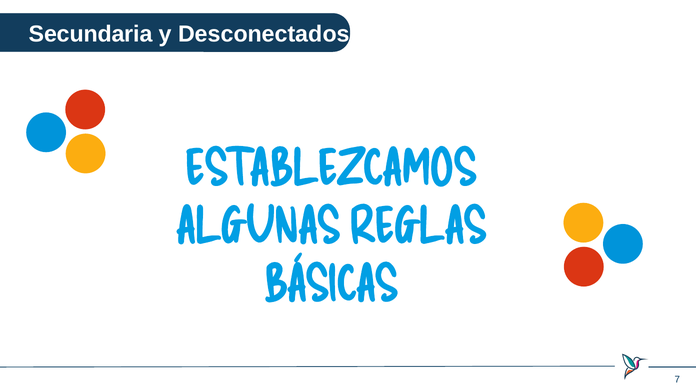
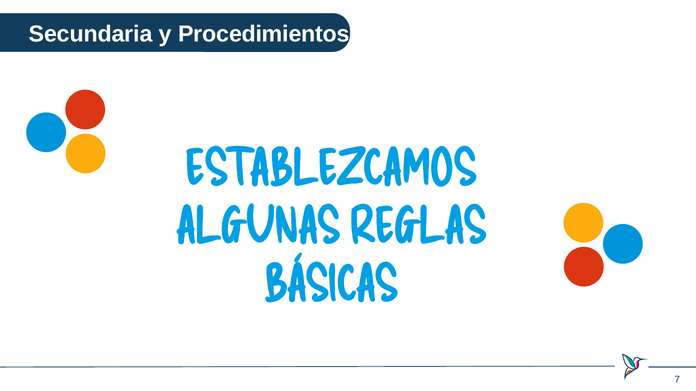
Desconectados: Desconectados -> Procedimientos (264, 34)
